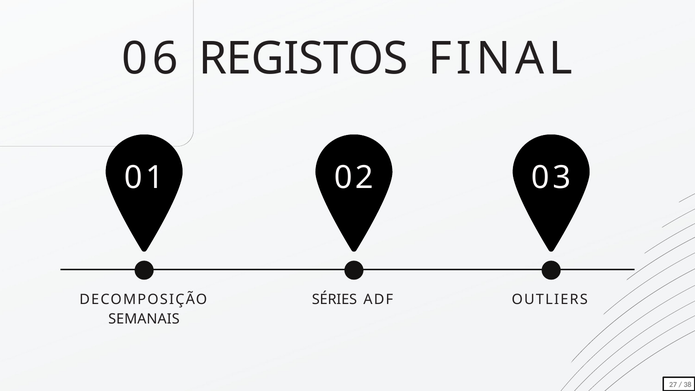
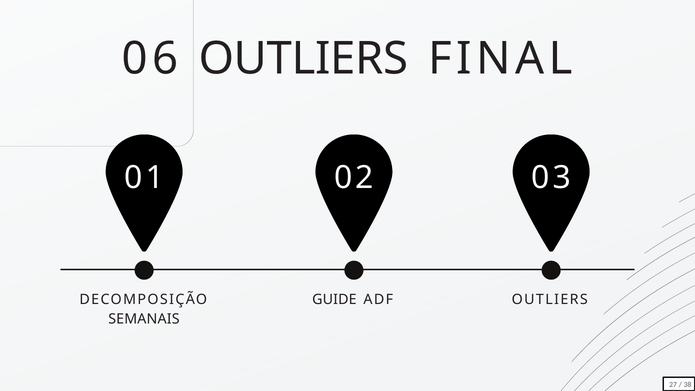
06 REGISTOS: REGISTOS -> OUTLIERS (303, 59)
SÉRIES: SÉRIES -> GUIDE (334, 299)
